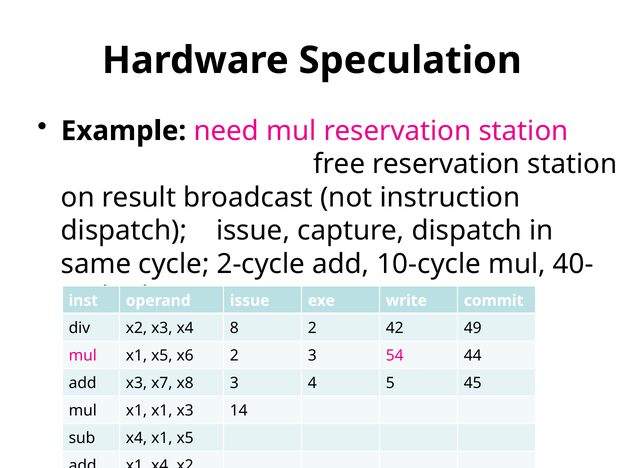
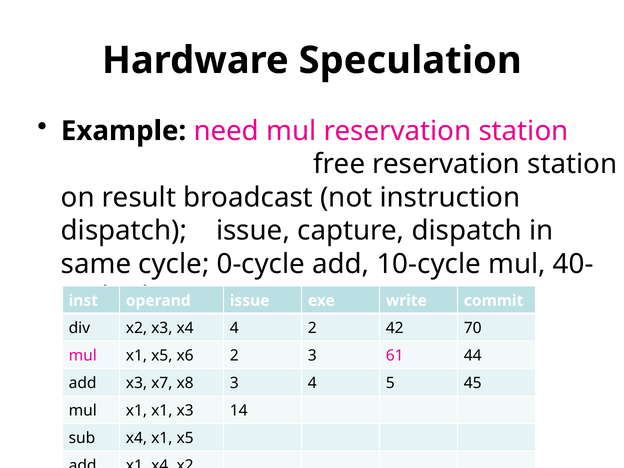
2-cycle: 2-cycle -> 0-cycle (261, 264)
x4 8: 8 -> 4 (234, 328)
49: 49 -> 70 (473, 328)
54: 54 -> 61 (395, 356)
